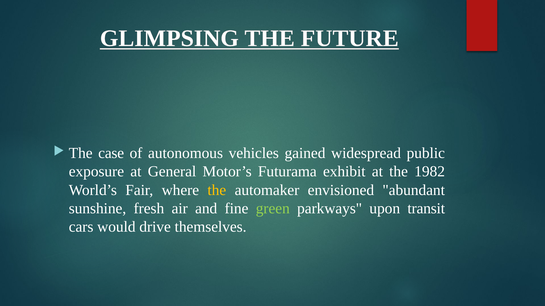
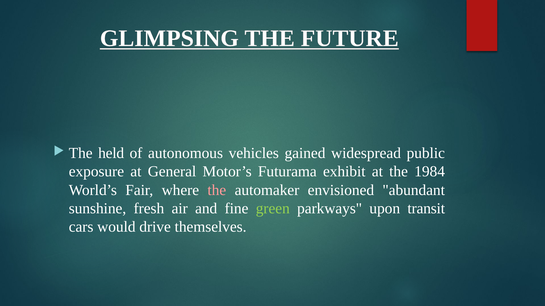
case: case -> held (111, 153)
1982: 1982 -> 1984 (430, 172)
the colour: yellow -> pink (217, 190)
